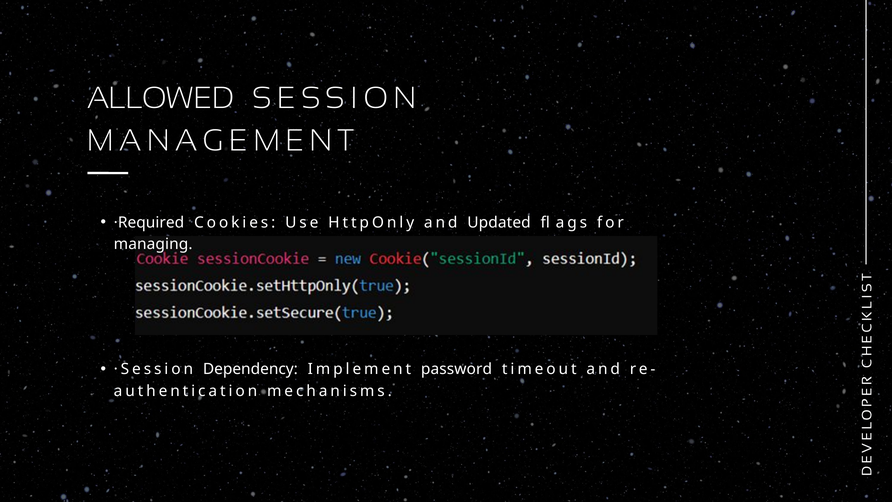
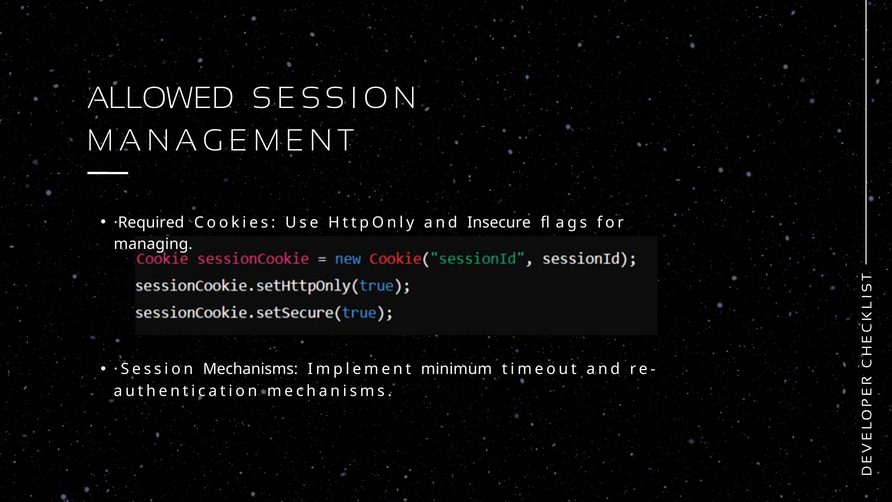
Updated: Updated -> Insecure (499, 222)
·Session Dependency: Dependency -> Mechanisms (250, 369)
password: password -> minimum (457, 369)
